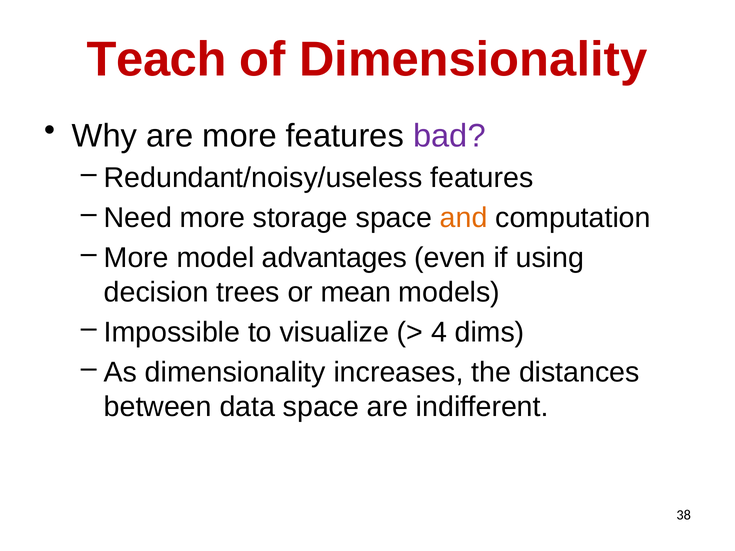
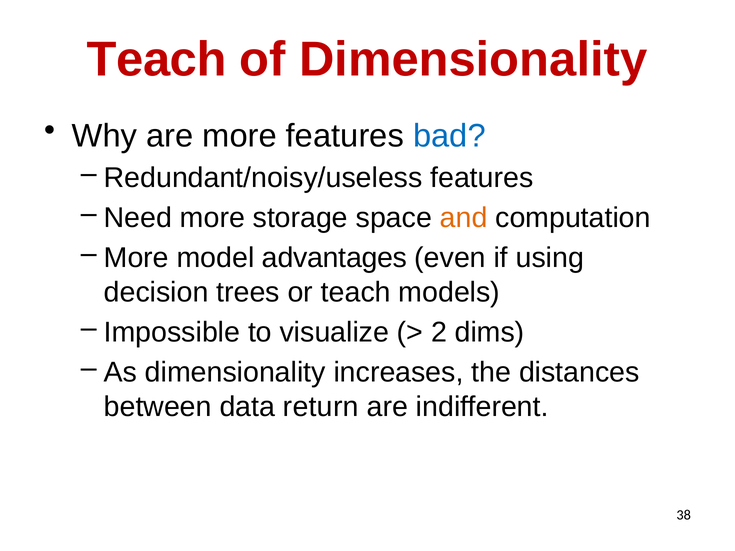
bad colour: purple -> blue (449, 136)
or mean: mean -> teach (356, 292)
4: 4 -> 2 (439, 332)
data space: space -> return (321, 407)
